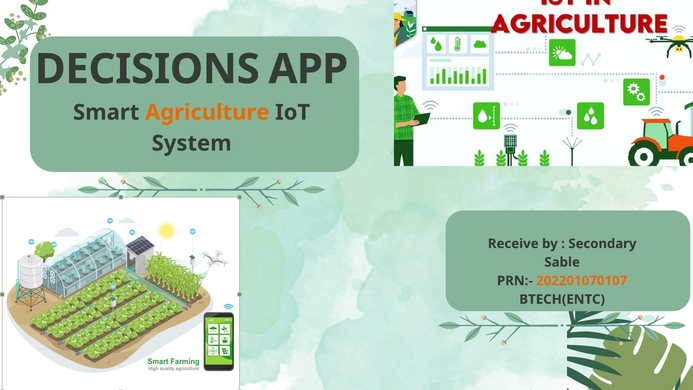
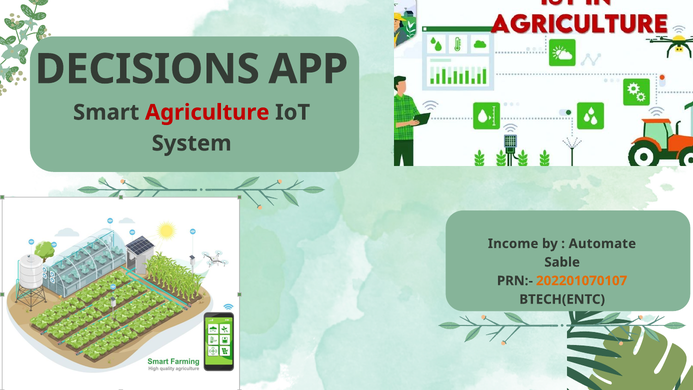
Agriculture colour: orange -> red (207, 112)
Receive: Receive -> Income (513, 244)
Secondary: Secondary -> Automate (602, 244)
